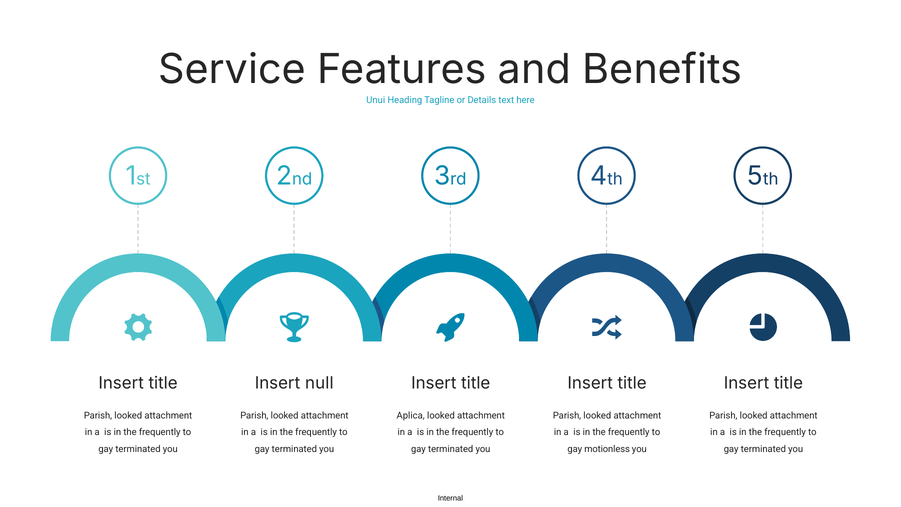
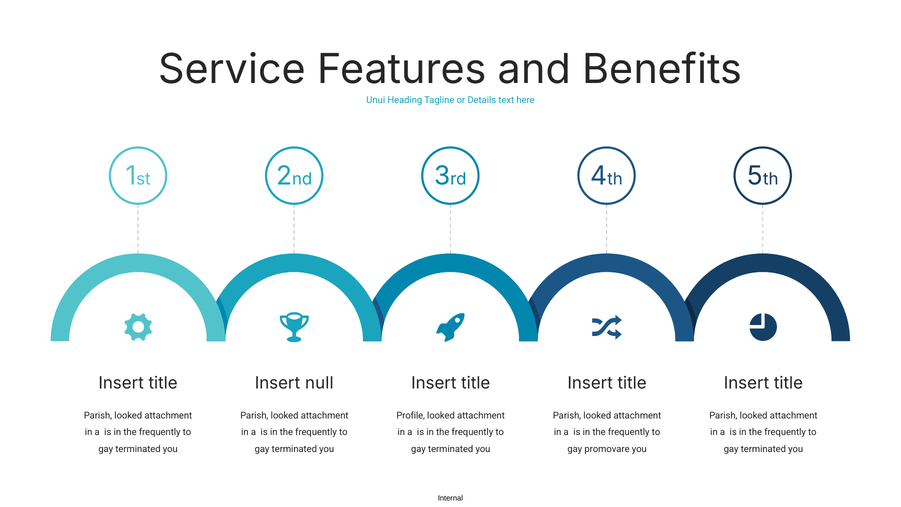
Aplica: Aplica -> Profile (411, 415)
motionless: motionless -> promovare (607, 449)
